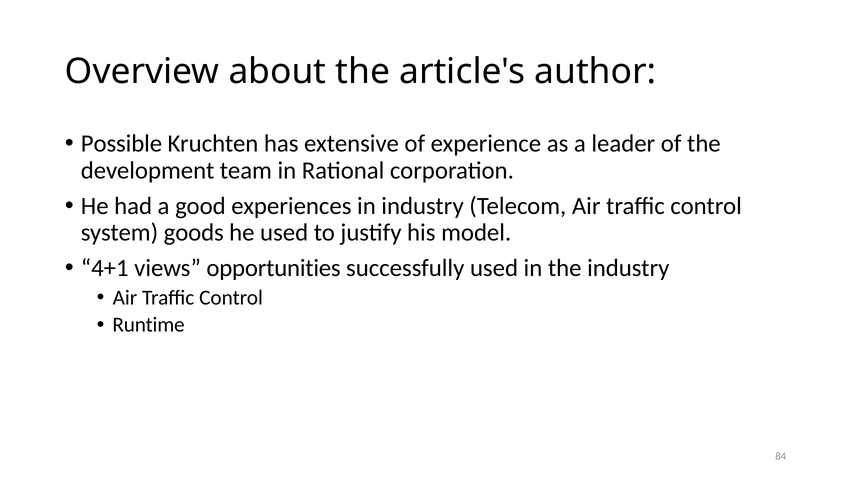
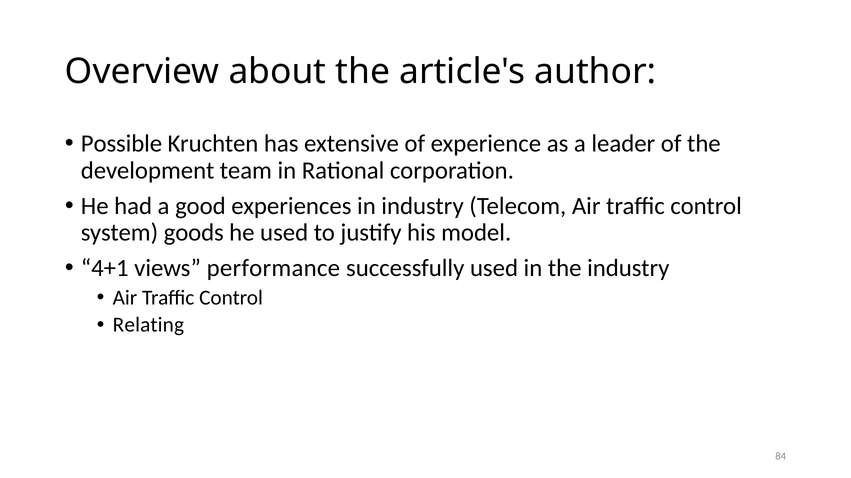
opportunities: opportunities -> performance (273, 269)
Runtime: Runtime -> Relating (148, 325)
